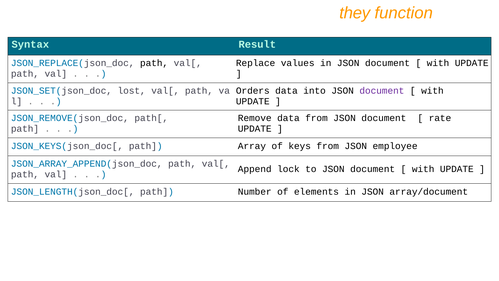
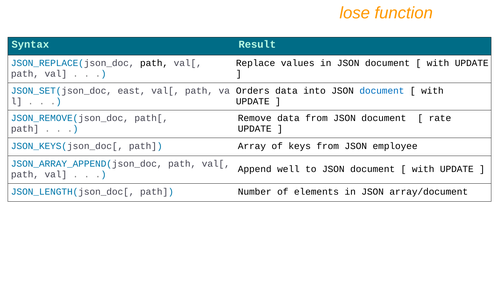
they: they -> lose (355, 13)
lost: lost -> east (132, 91)
document colour: purple -> blue (382, 91)
lock: lock -> well (288, 169)
